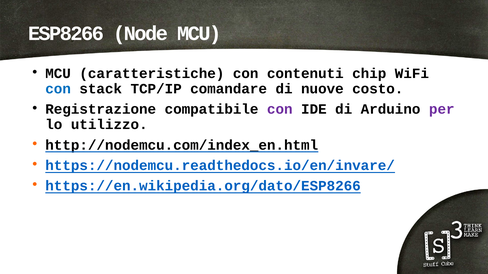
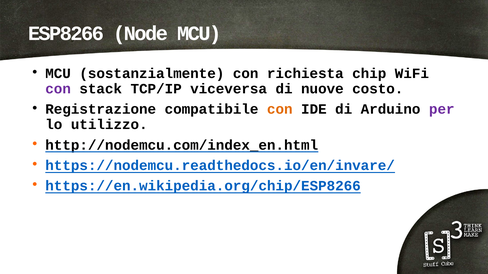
caratteristiche: caratteristiche -> sostanzialmente (152, 74)
contenuti: contenuti -> richiesta (305, 74)
con colour: blue -> purple (58, 89)
comandare: comandare -> viceversa (229, 89)
con colour: purple -> orange (280, 109)
https://en.wikipedia.org/dato/ESP8266: https://en.wikipedia.org/dato/ESP8266 -> https://en.wikipedia.org/chip/ESP8266 (203, 186)
